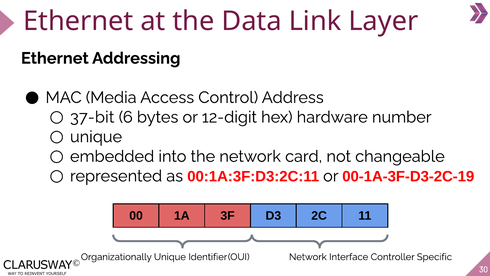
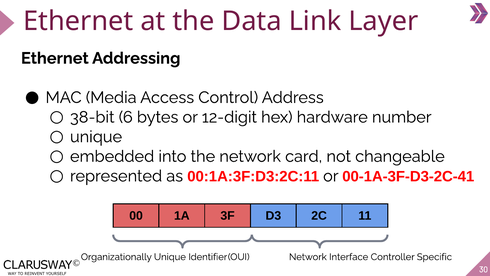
37-bit: 37-bit -> 38-bit (92, 117)
00-1A-3F-D3-2C-19: 00-1A-3F-D3-2C-19 -> 00-1A-3F-D3-2C-41 (408, 176)
